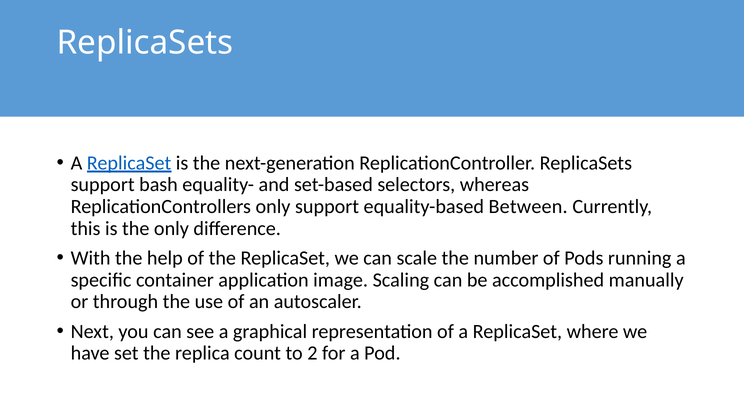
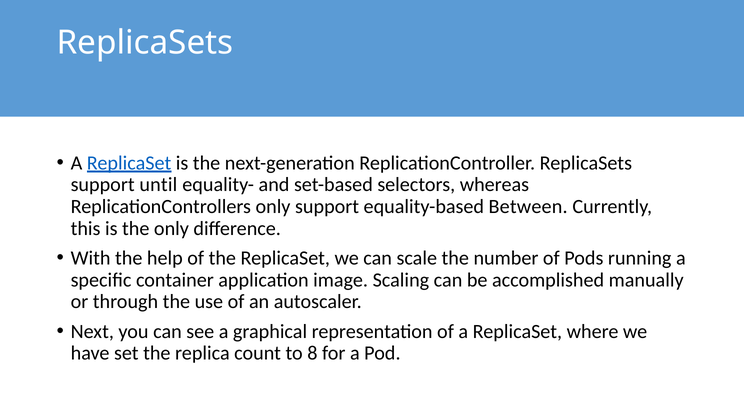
bash: bash -> until (158, 185)
2: 2 -> 8 (312, 353)
